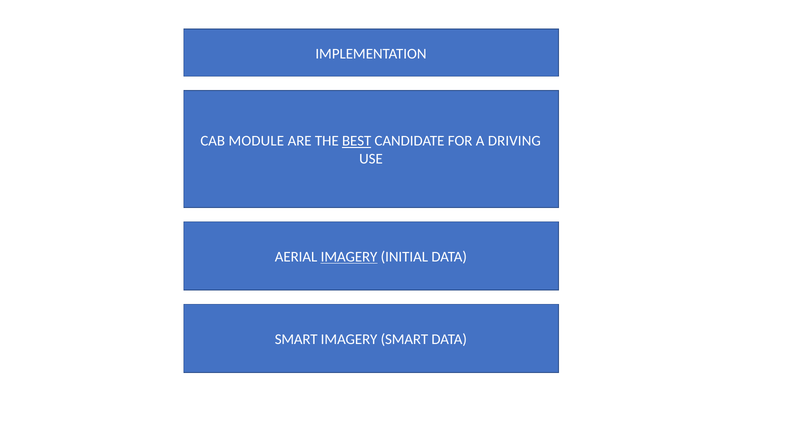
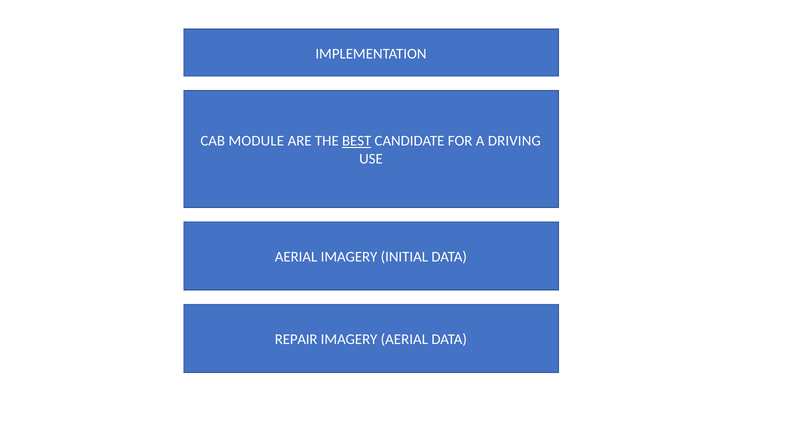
IMAGERY underline: present -> none (349, 257)
SMART: SMART -> REPAIR (296, 340)
IMAGERY SMART: SMART -> AERIAL (404, 340)
